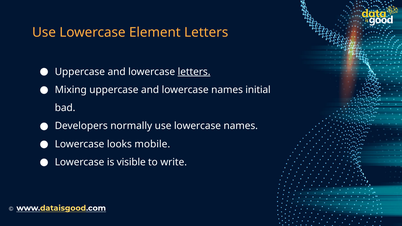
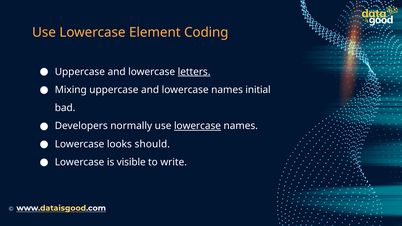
Element Letters: Letters -> Coding (206, 33)
lowercase underline: none -> present (197, 126)
mobile: mobile -> should (152, 144)
